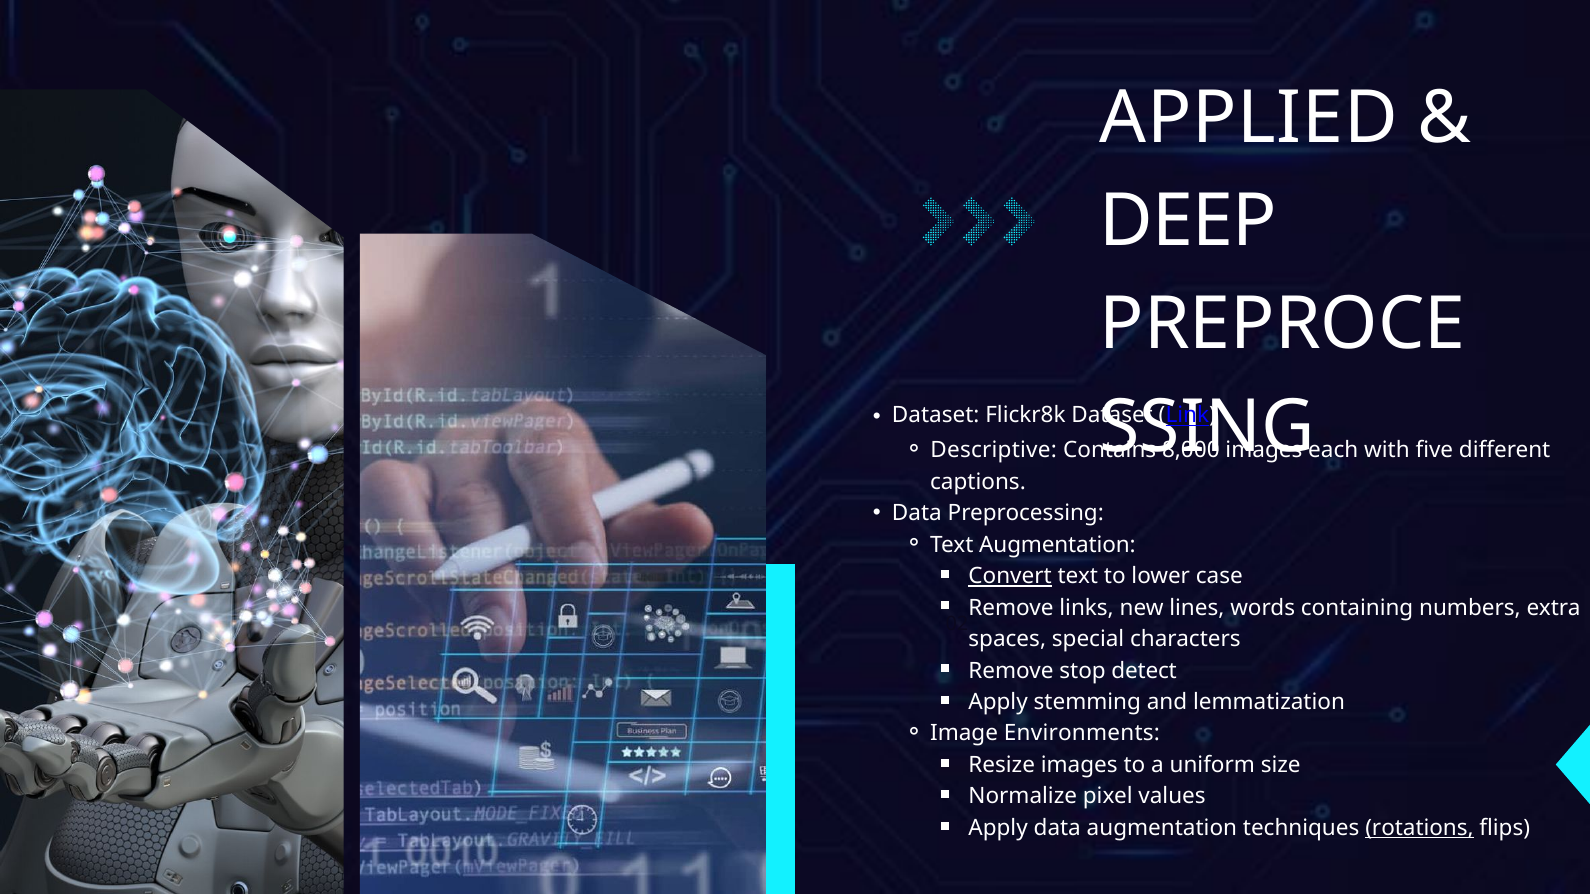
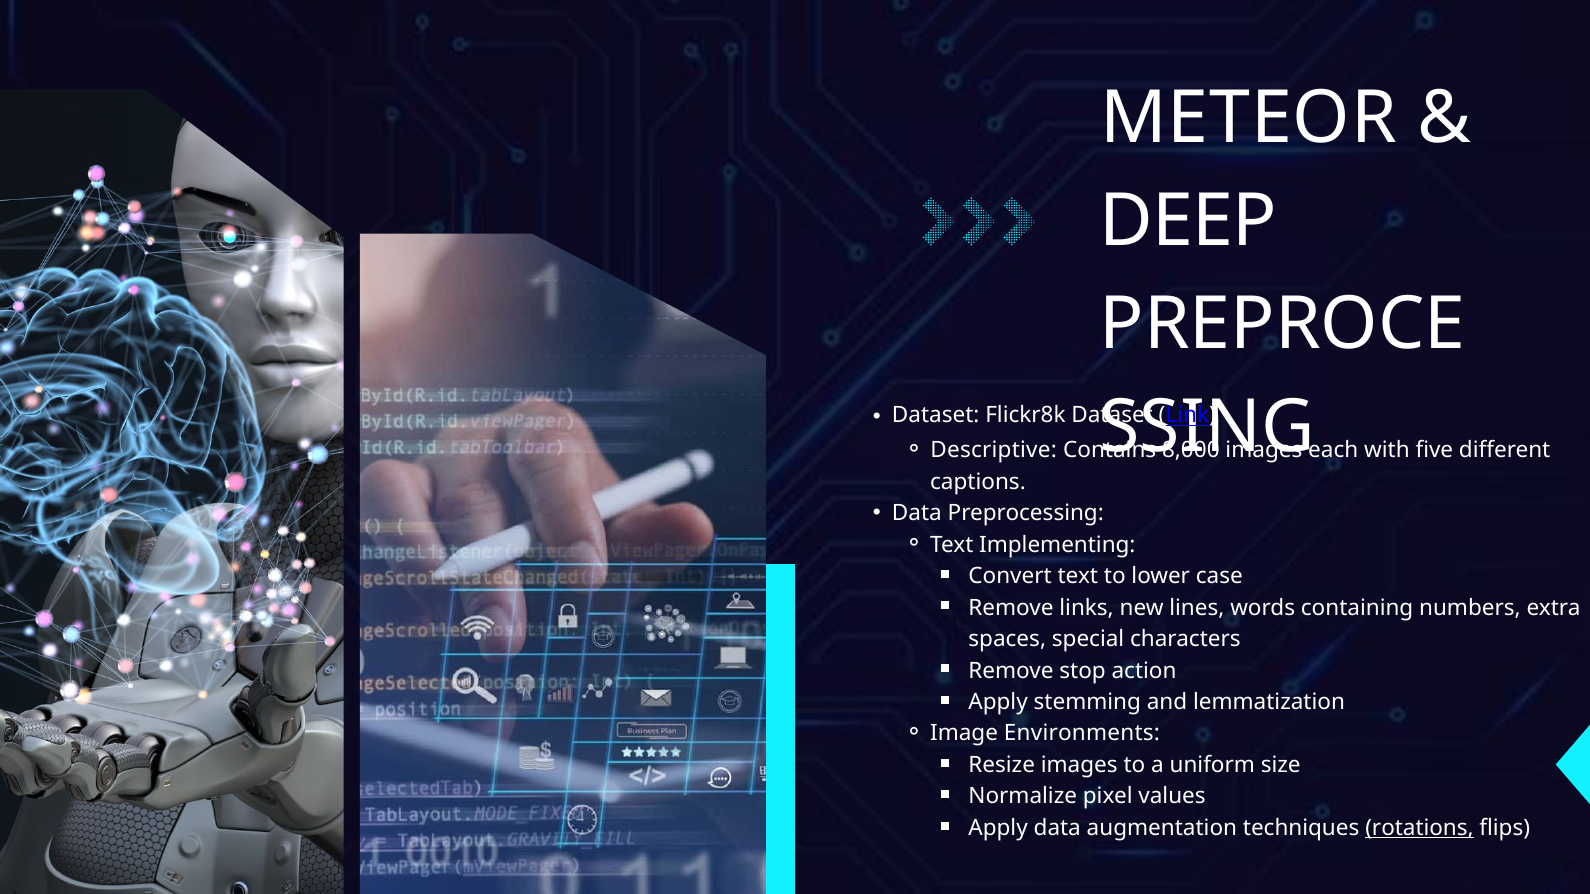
APPLIED: APPLIED -> METEOR (1249, 118)
Text Augmentation: Augmentation -> Implementing (1057, 545)
Convert underline: present -> none (1010, 576)
detect: detect -> action (1144, 671)
